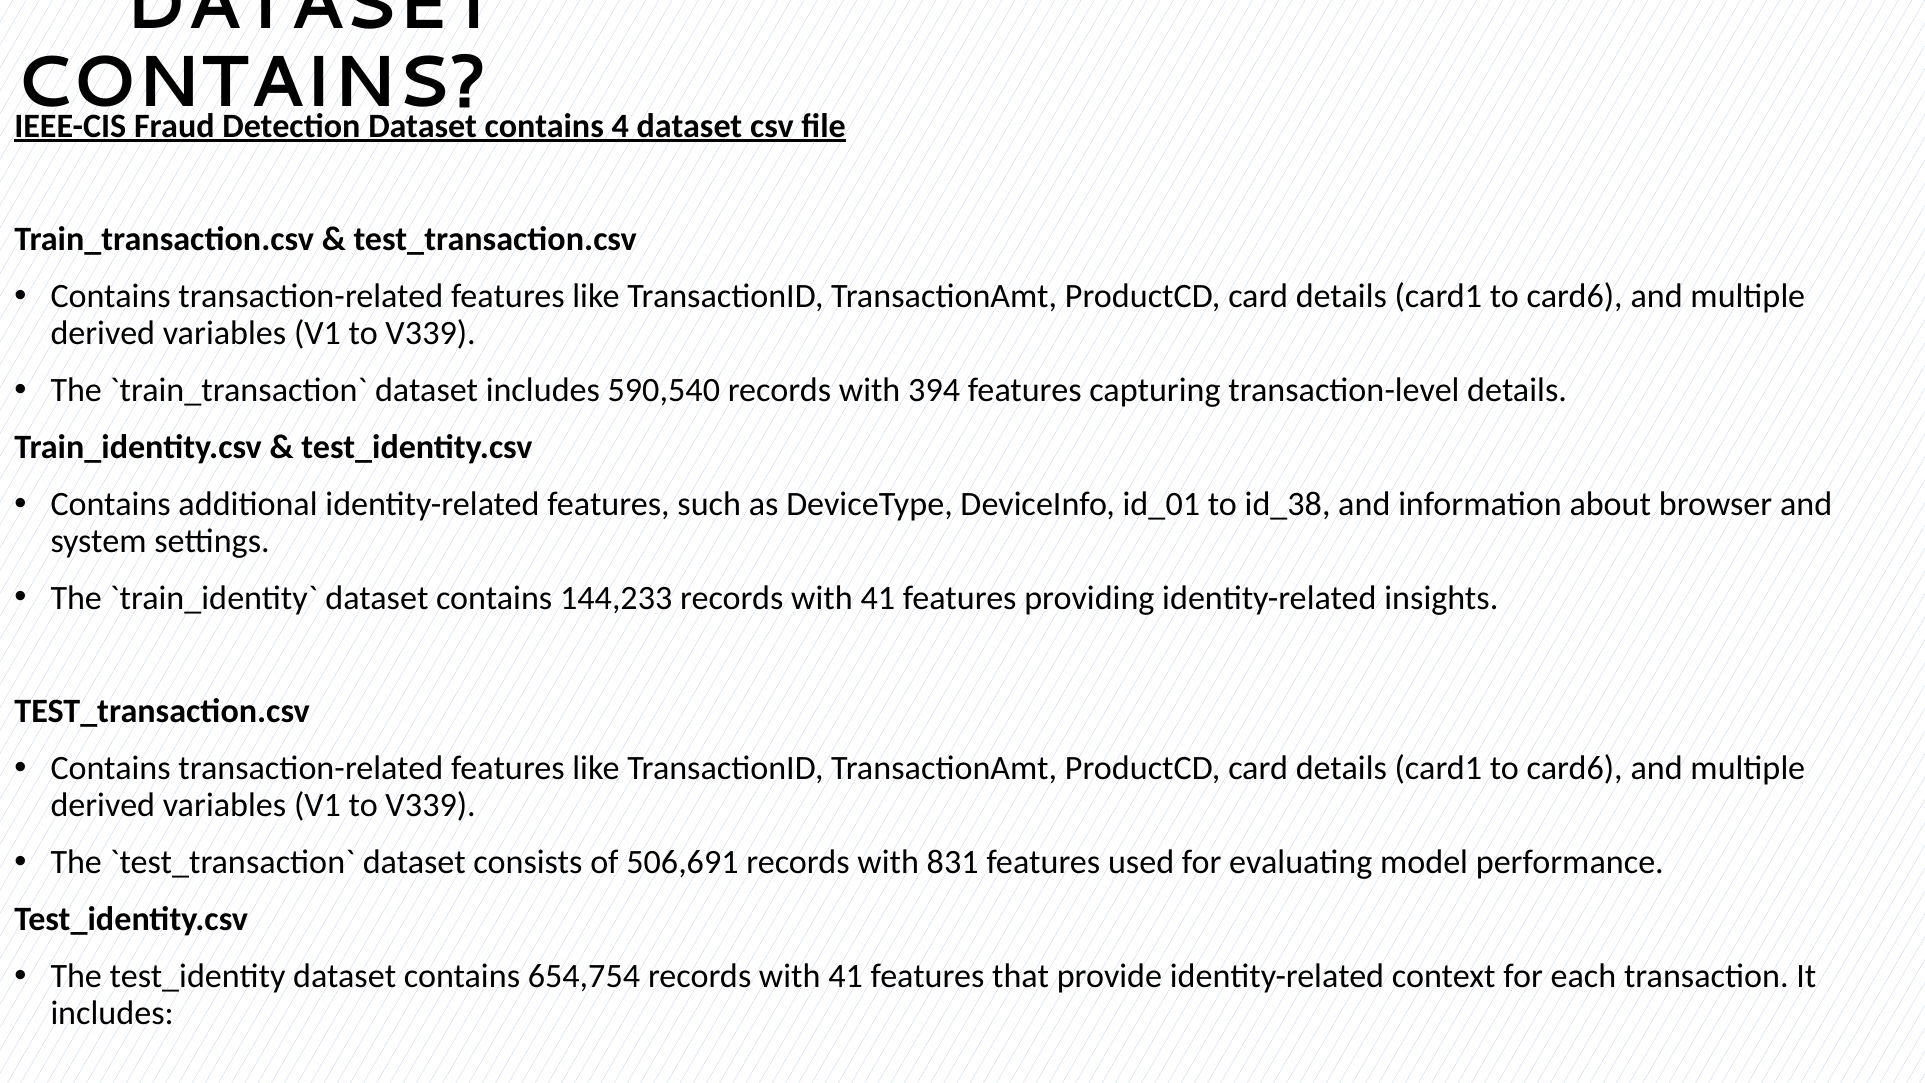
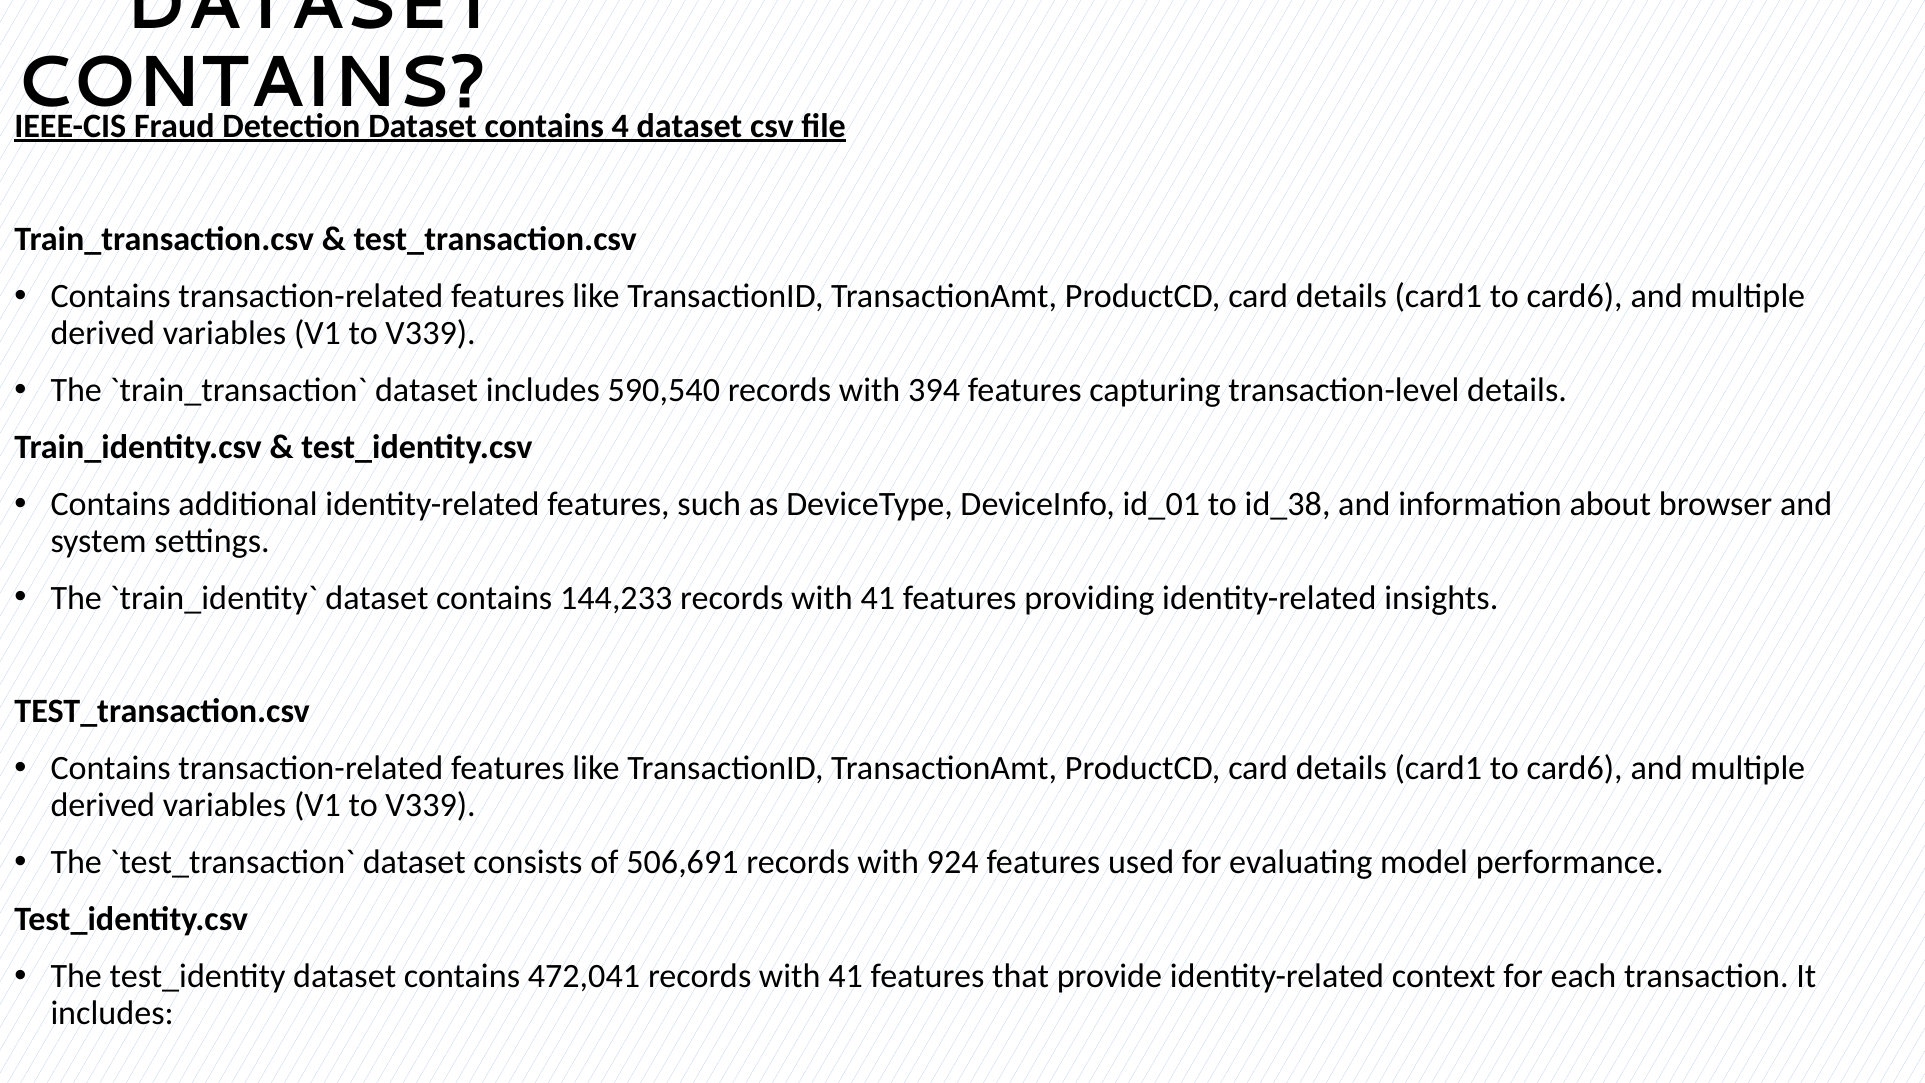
831: 831 -> 924 (953, 862)
654,754: 654,754 -> 472,041 (584, 976)
